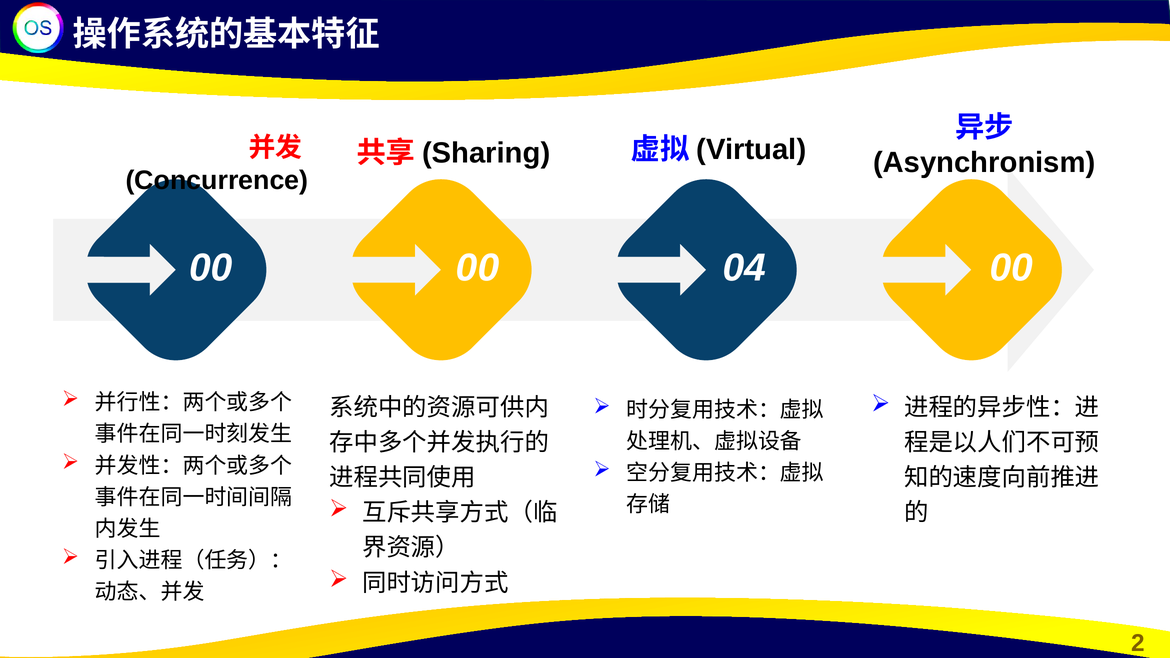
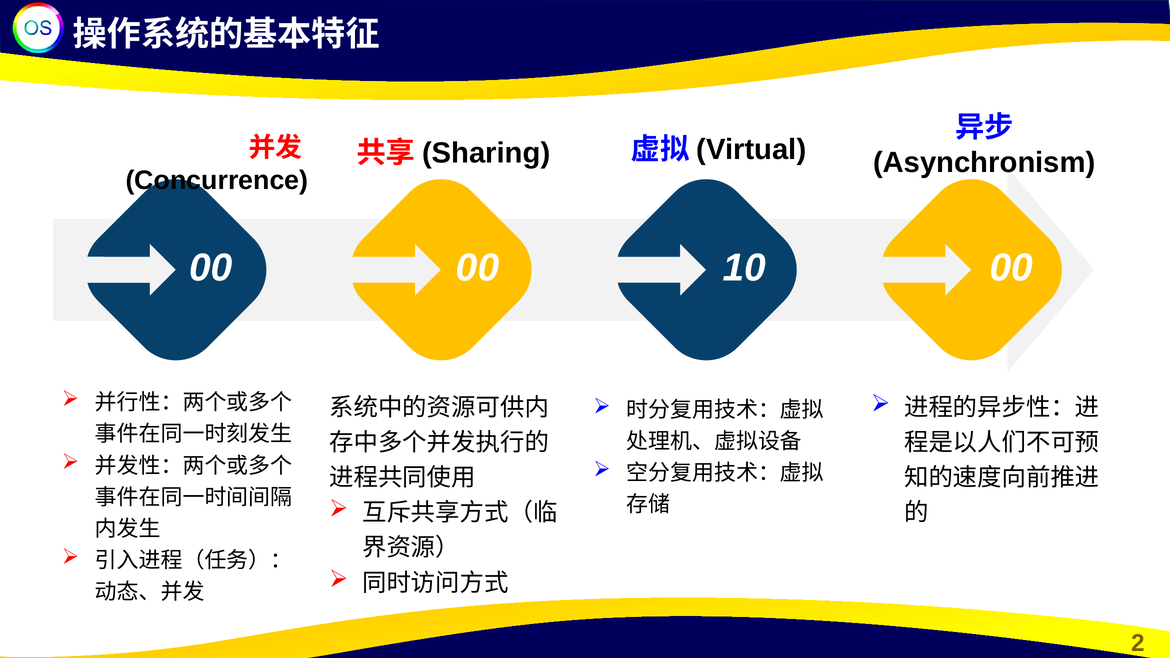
04: 04 -> 10 (744, 268)
